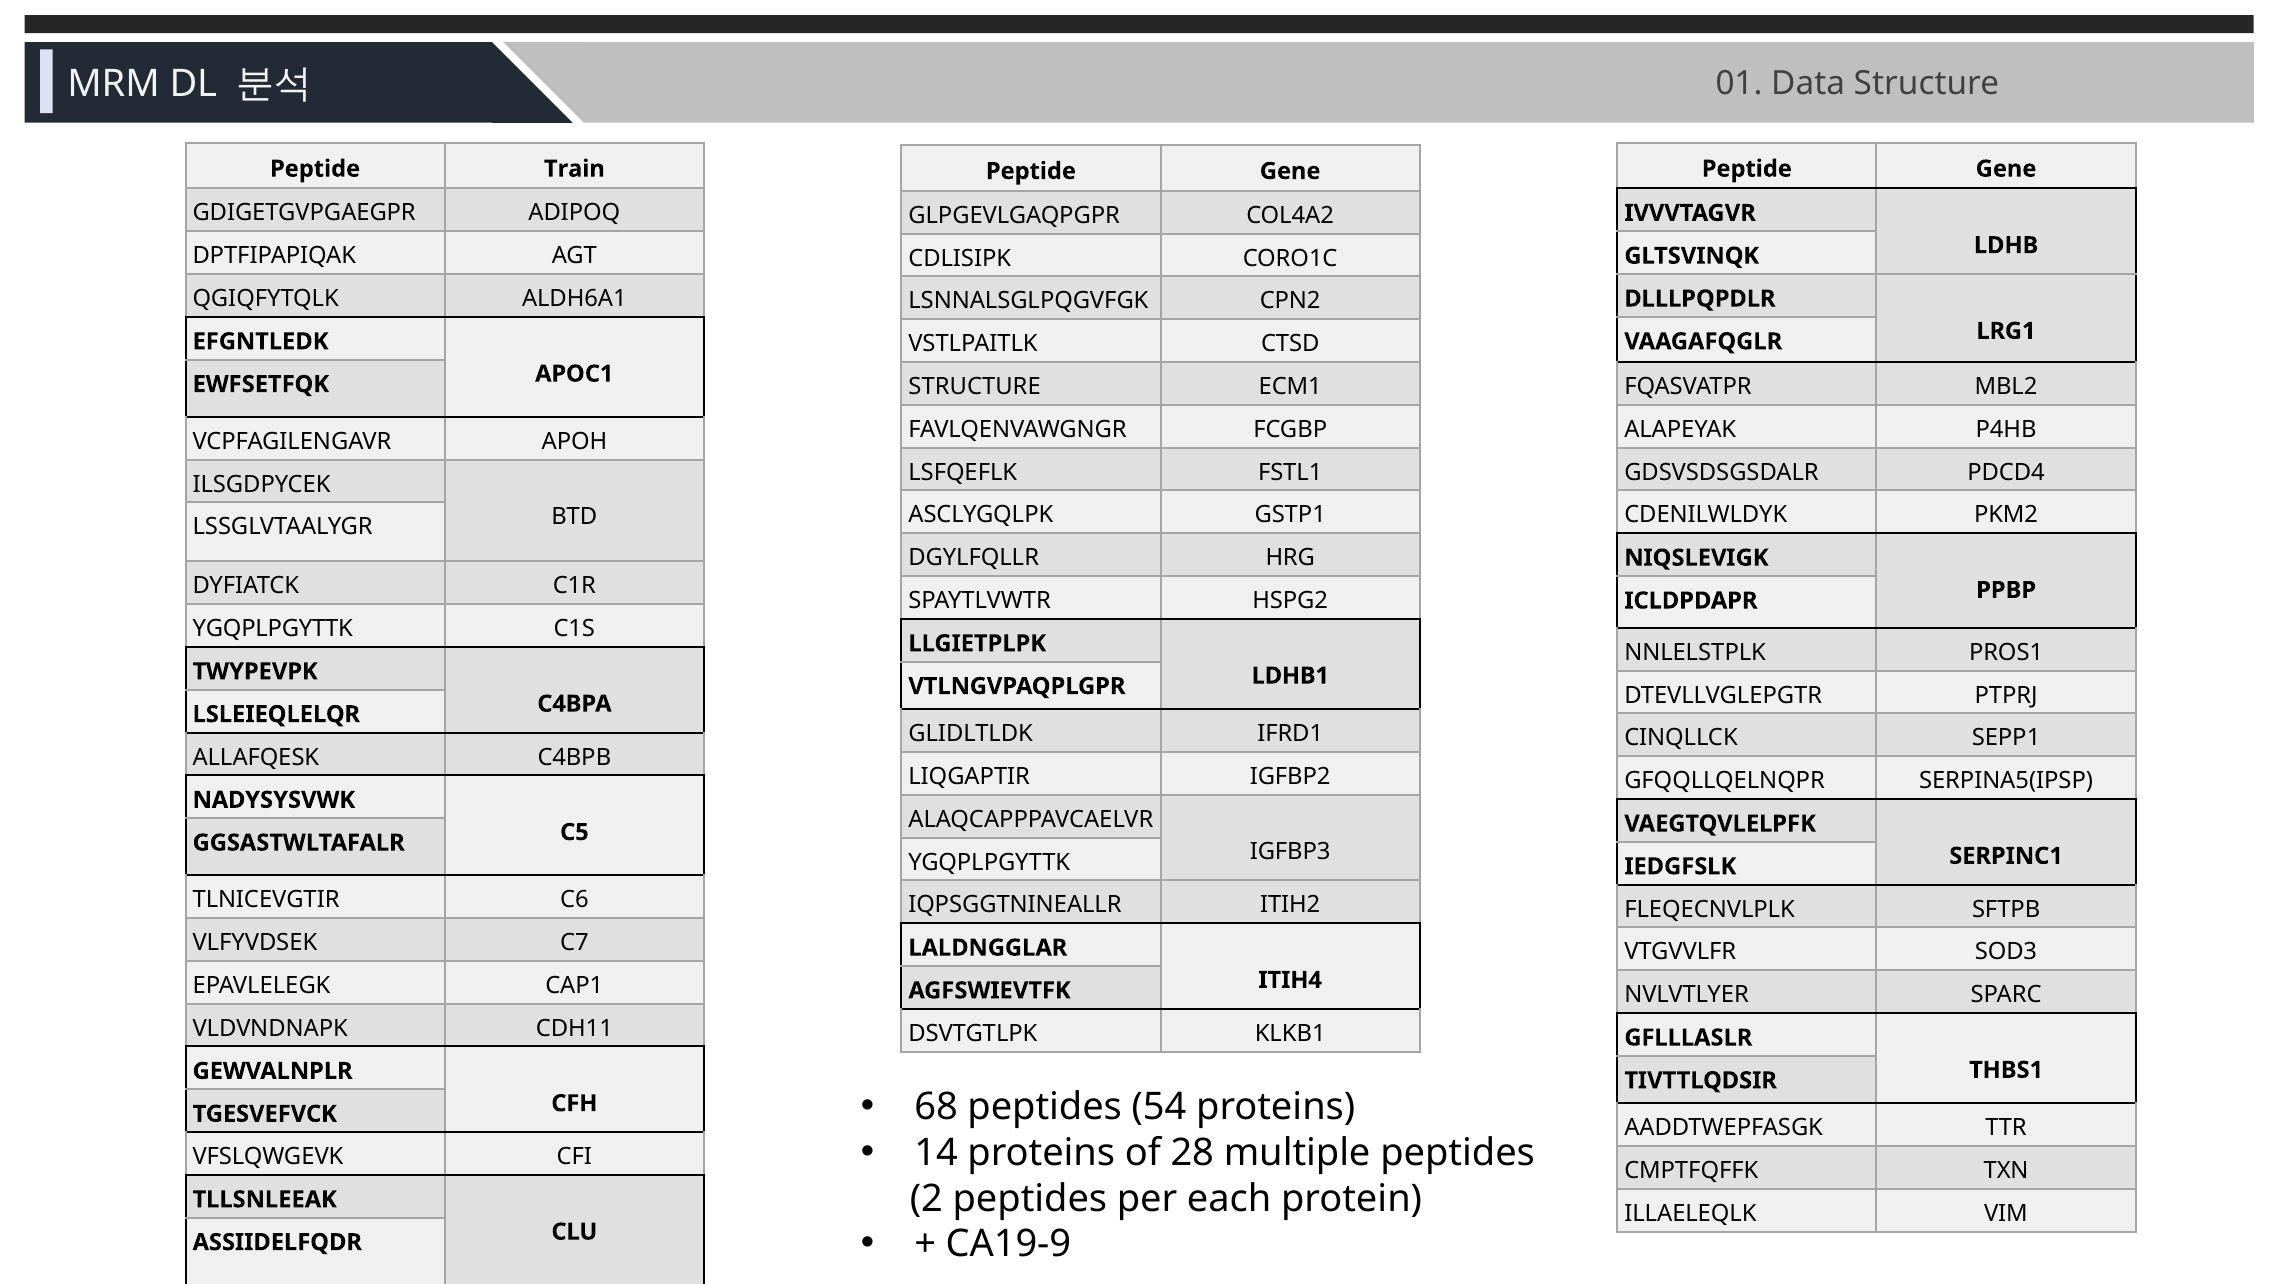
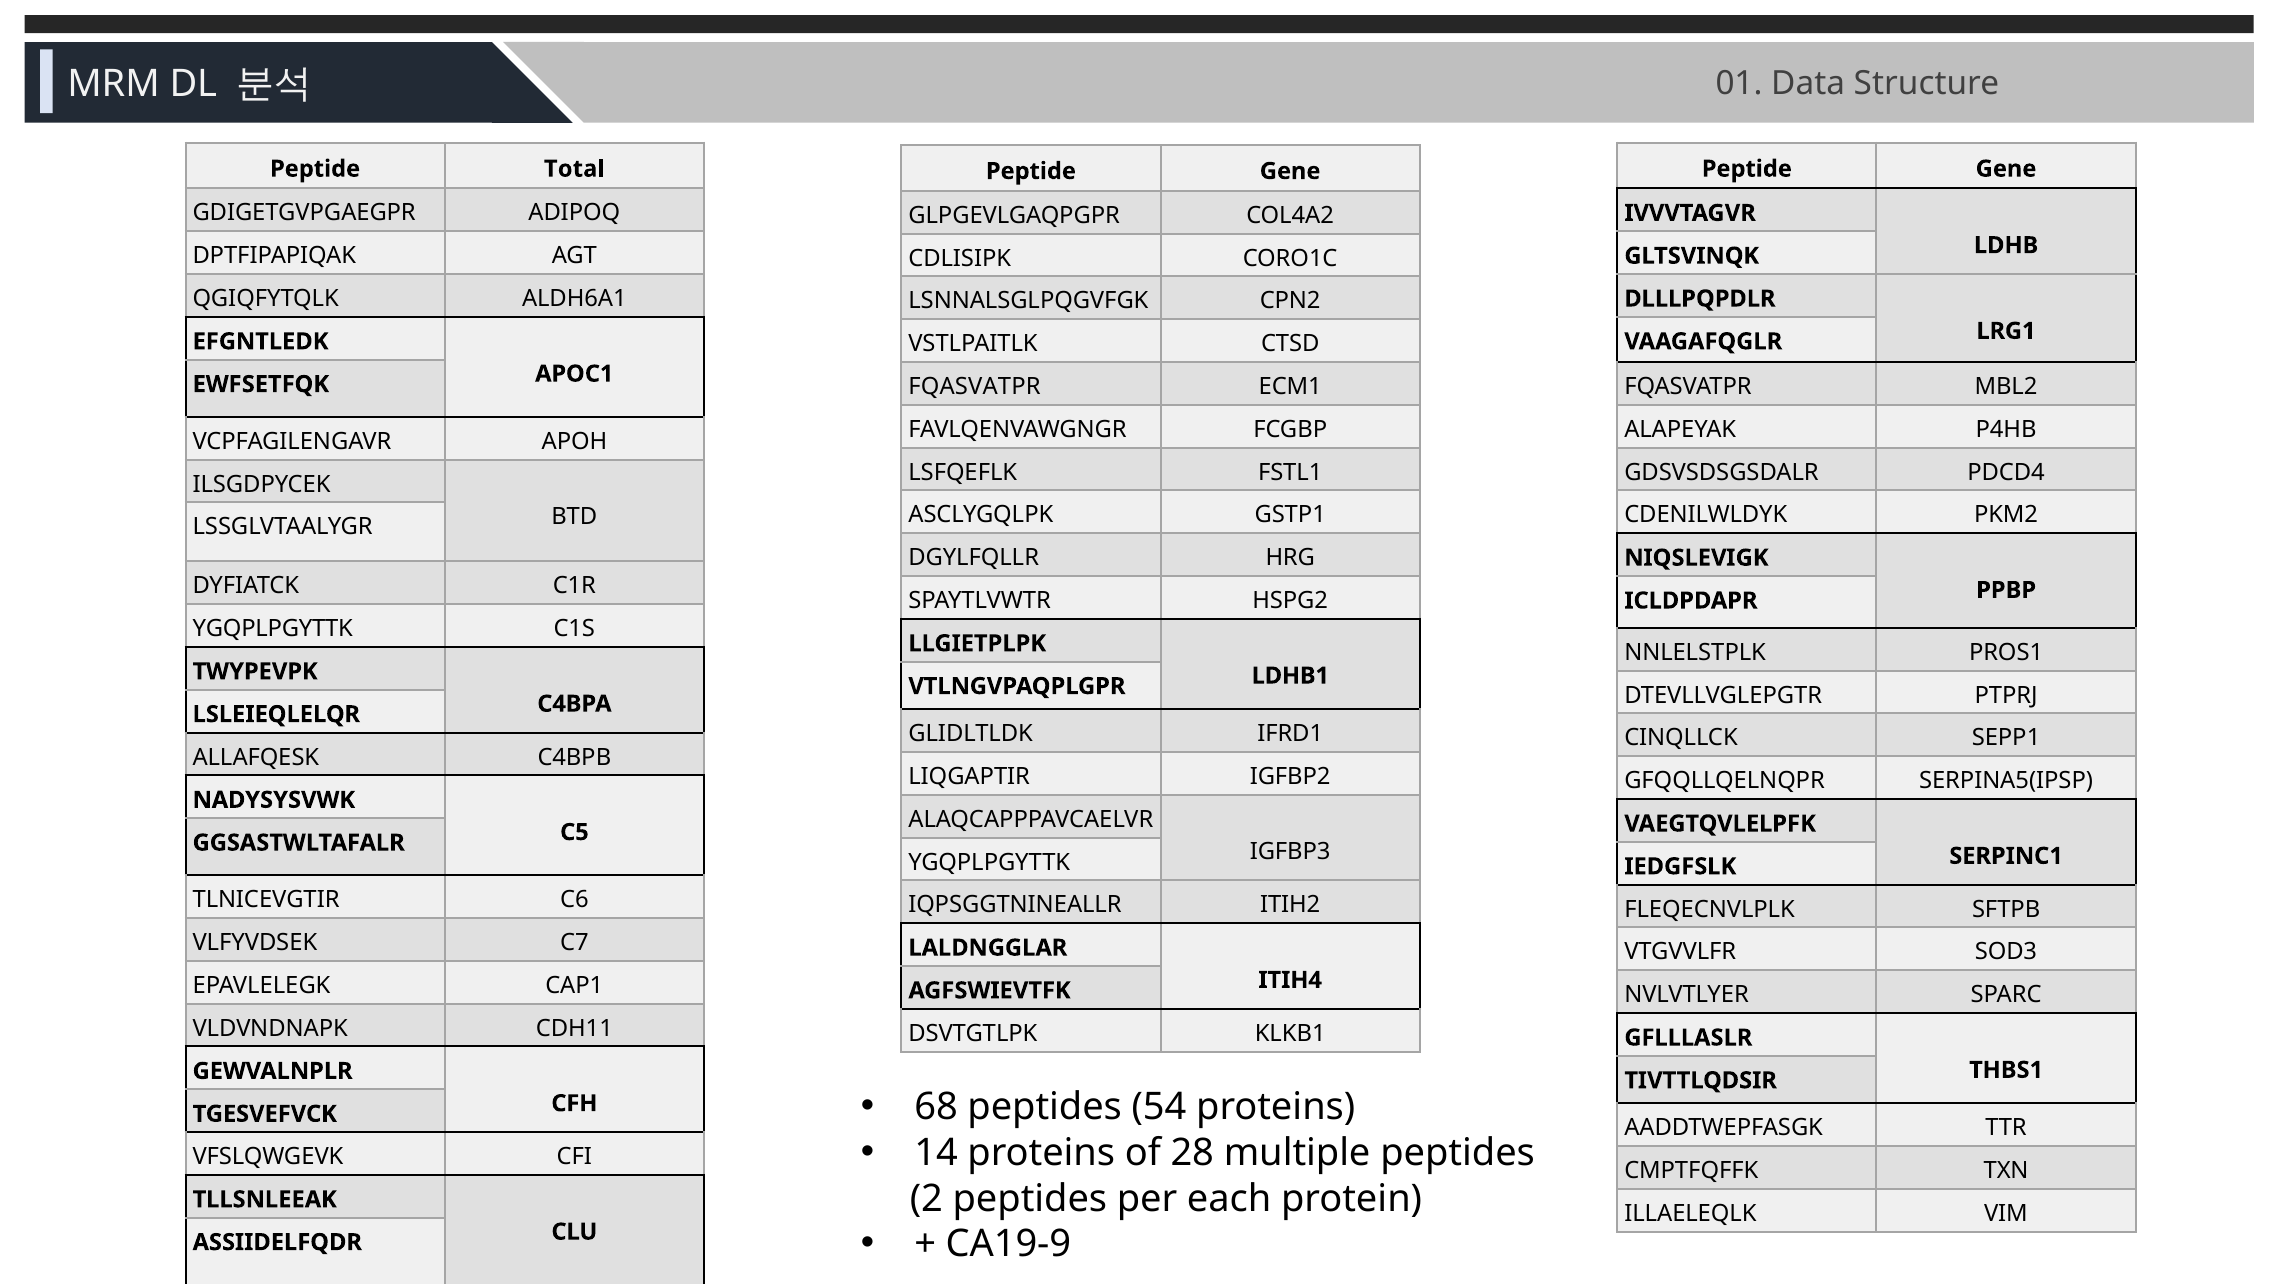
Train: Train -> Total (574, 169)
STRUCTURE: STRUCTURE -> FQASVATPR (975, 387)
